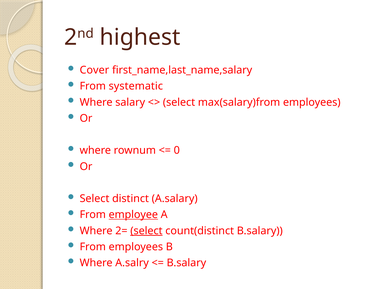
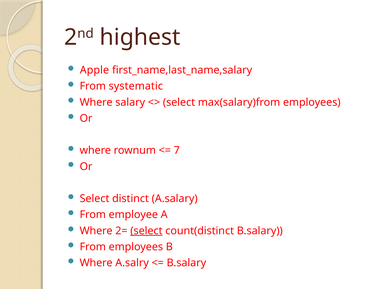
Cover: Cover -> Apple (94, 70)
0: 0 -> 7 (177, 150)
employee underline: present -> none (133, 214)
